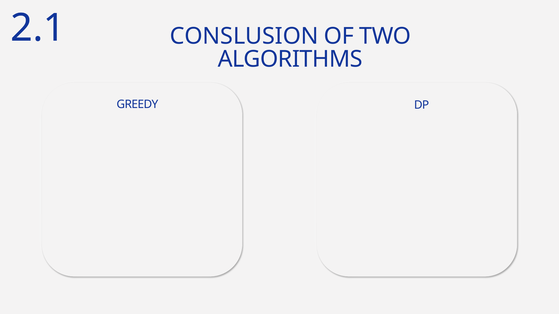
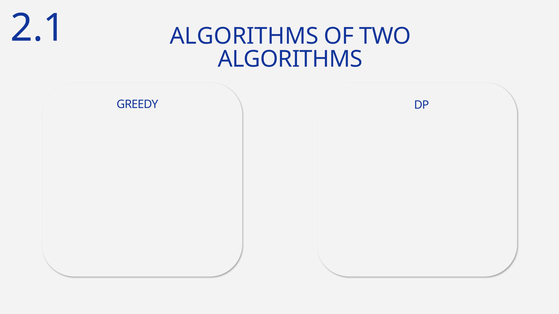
CONSLUSION: CONSLUSION -> ALGORITHMS (244, 36)
